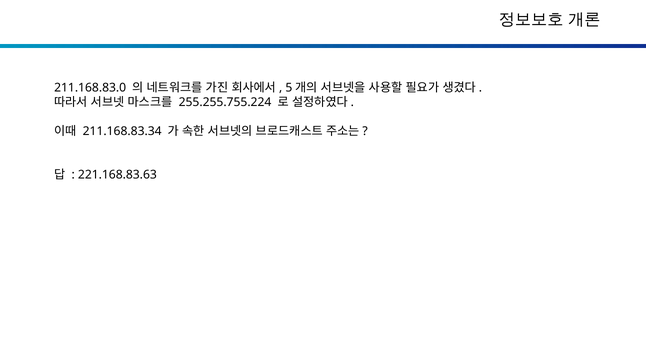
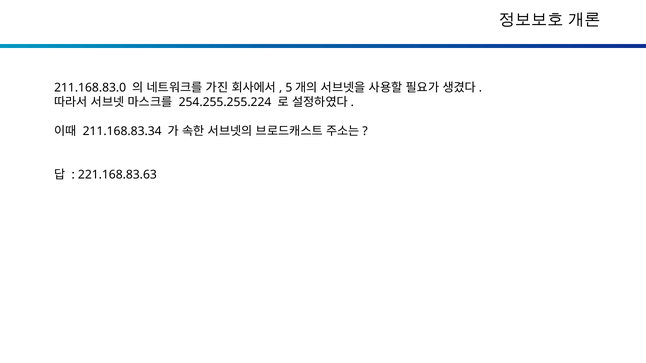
255.255.755.224: 255.255.755.224 -> 254.255.255.224 (225, 102)
